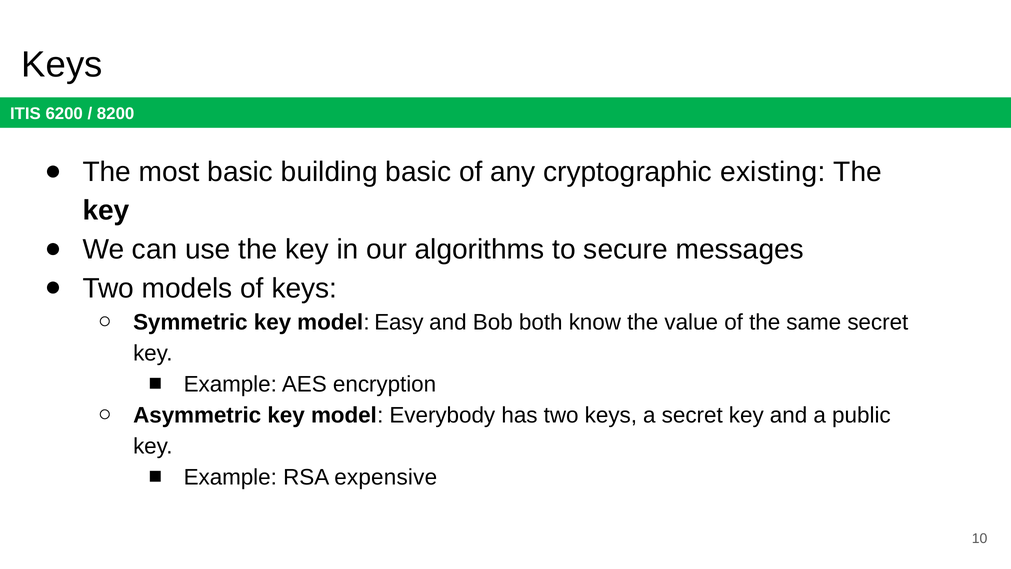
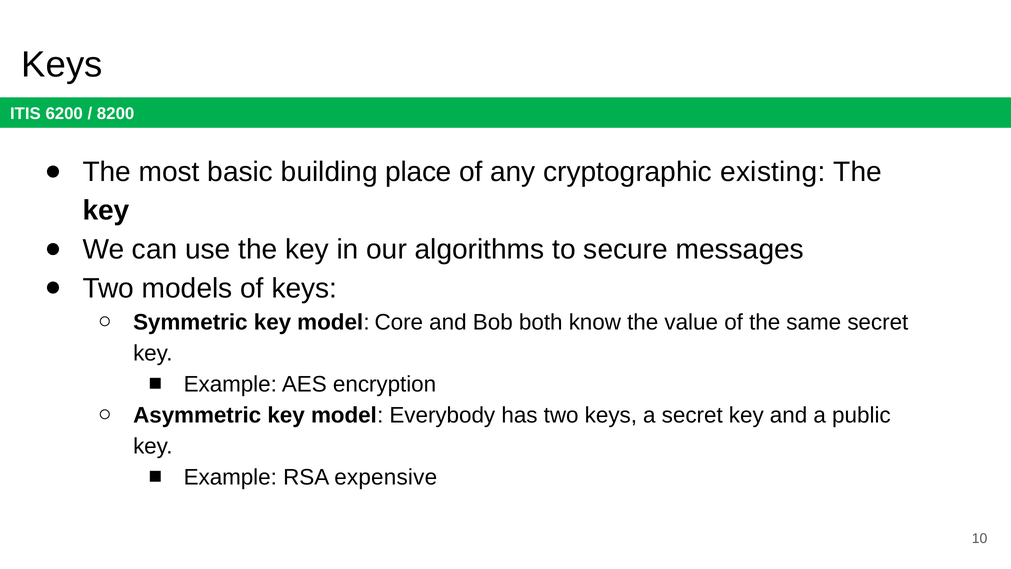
building basic: basic -> place (419, 172)
Easy: Easy -> Core (399, 322)
